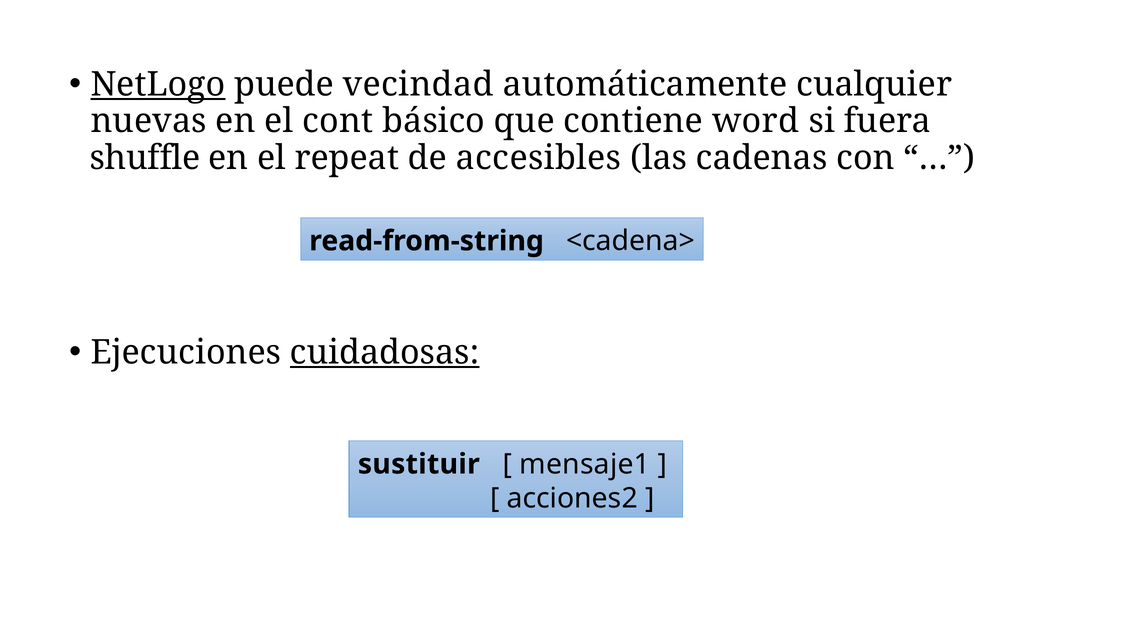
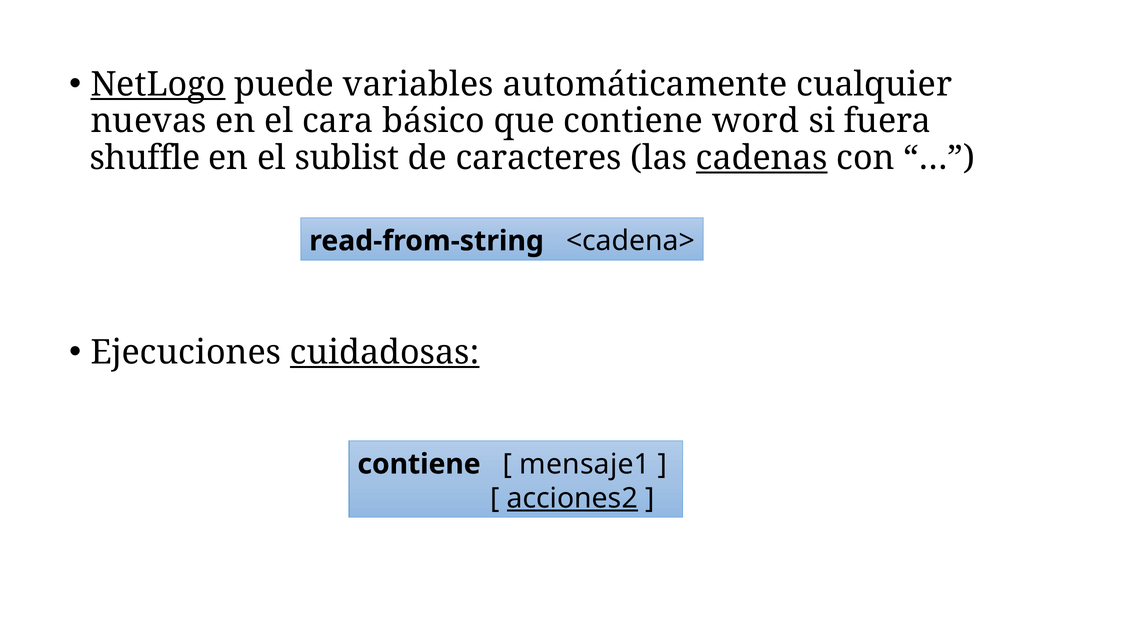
vecindad: vecindad -> variables (418, 84)
cont: cont -> cara (338, 121)
repeat: repeat -> sublist (347, 158)
accesibles: accesibles -> caracteres (539, 158)
cadenas underline: none -> present (762, 158)
sustituir: sustituir -> contiene (419, 464)
acciones2 underline: none -> present (572, 498)
